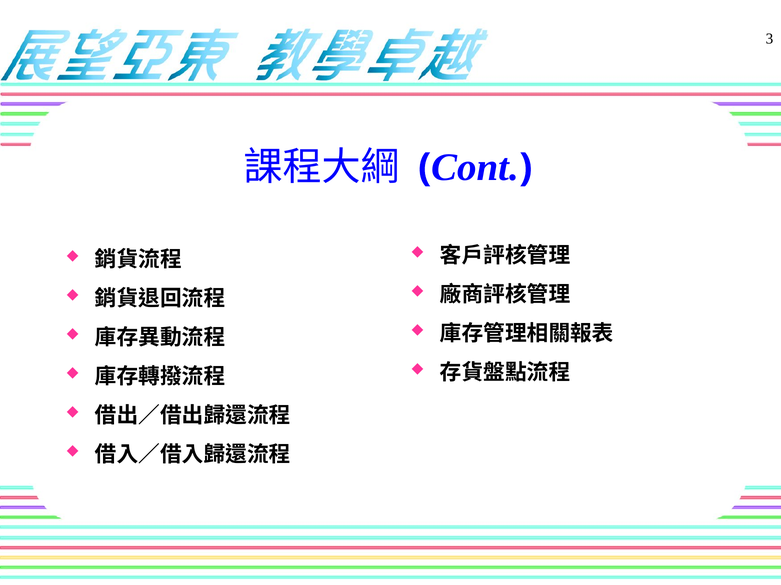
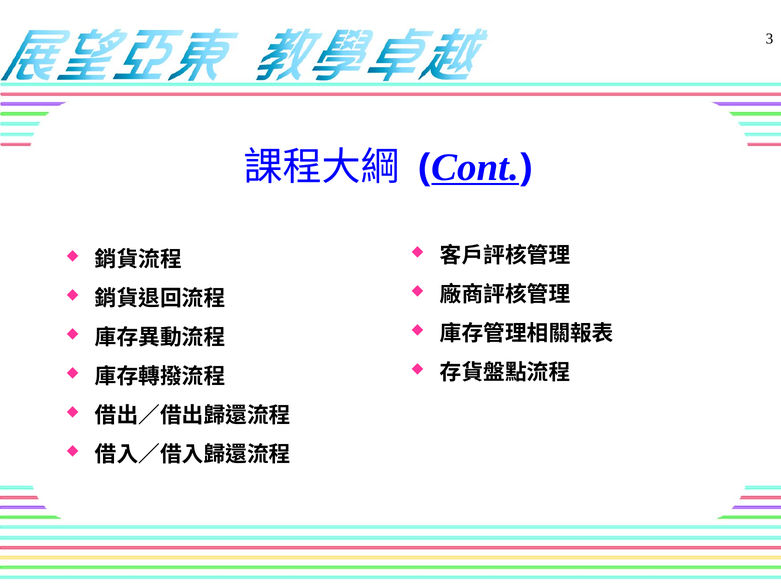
Cont underline: none -> present (475, 167)
